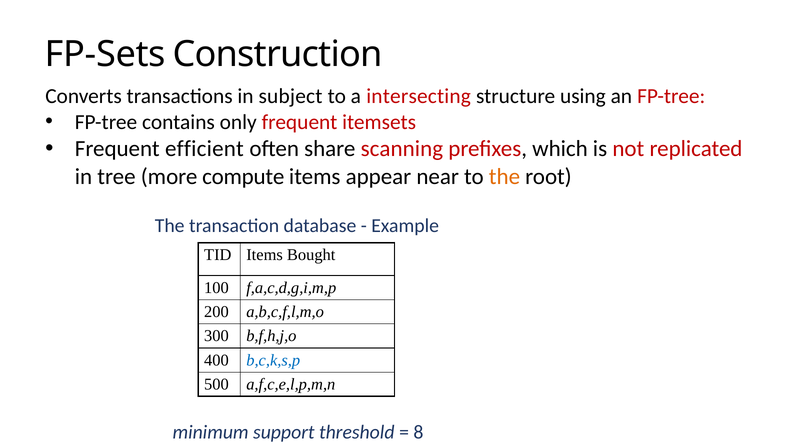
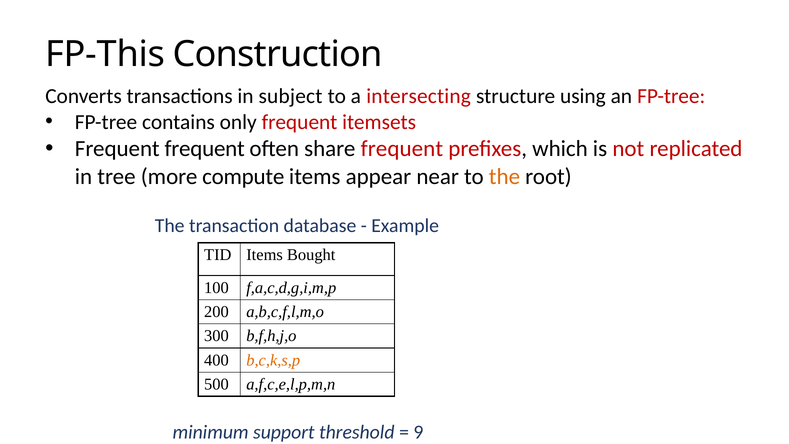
FP-Sets: FP-Sets -> FP-This (105, 55)
Frequent efficient: efficient -> frequent (205, 149)
share scanning: scanning -> frequent (402, 149)
b,c,k,s,p colour: blue -> orange (273, 360)
8: 8 -> 9 (418, 432)
